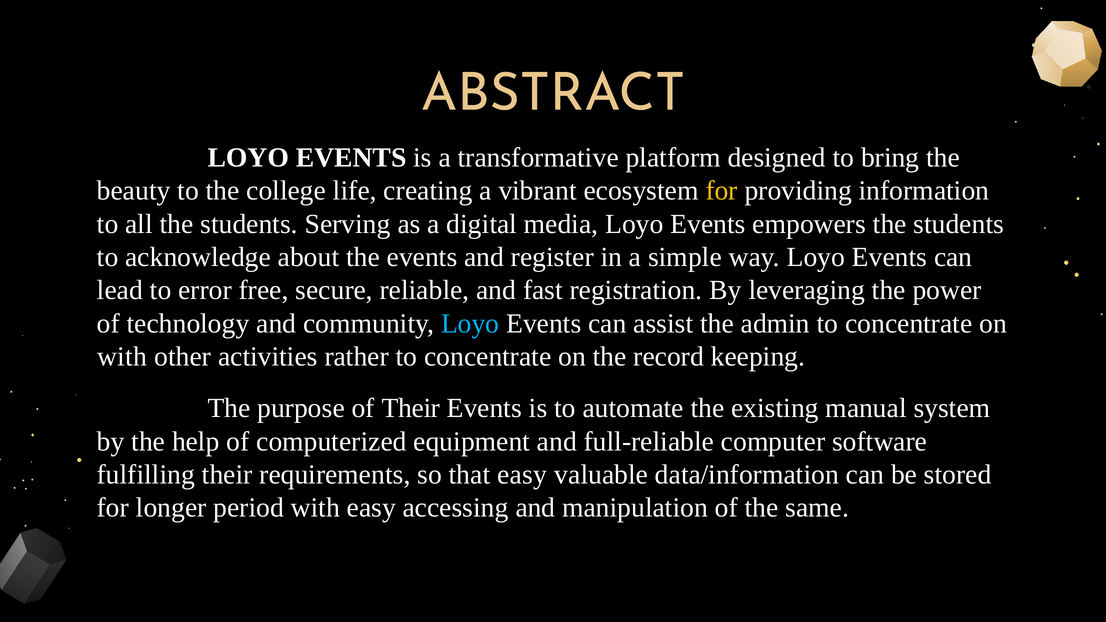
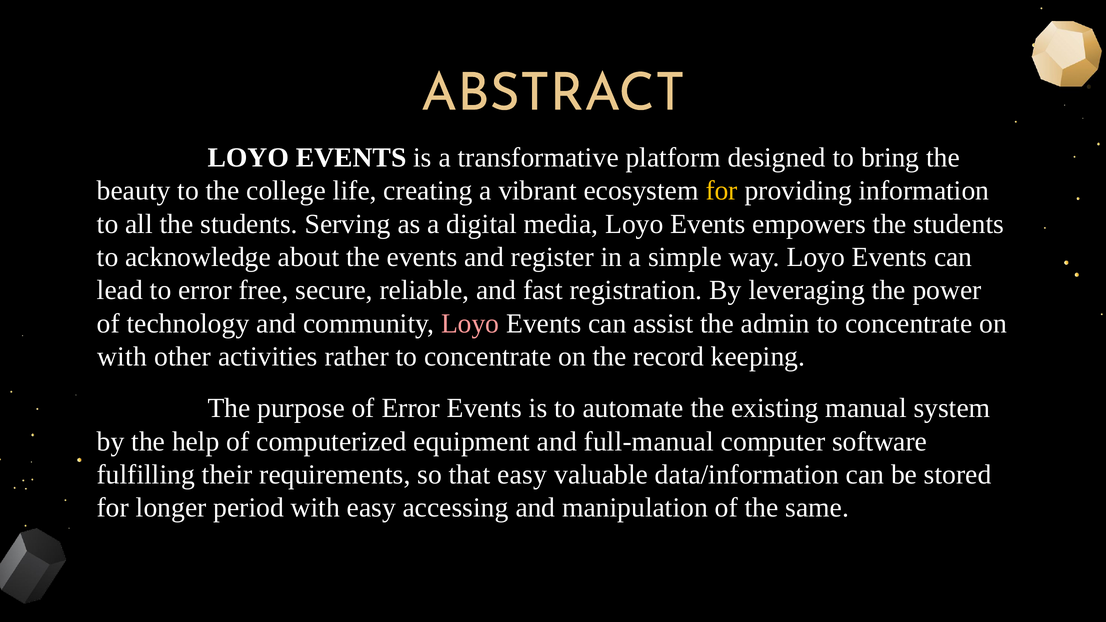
Loyo colour: light blue -> pink (470, 324)
of Their: Their -> Error (411, 408)
full-reliable: full-reliable -> full-manual (649, 442)
